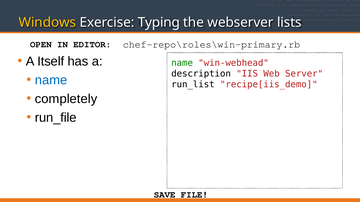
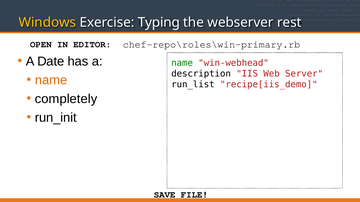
lists: lists -> rest (289, 22)
Itself: Itself -> Date (51, 61)
name colour: blue -> orange (51, 80)
run_file: run_file -> run_init (56, 118)
